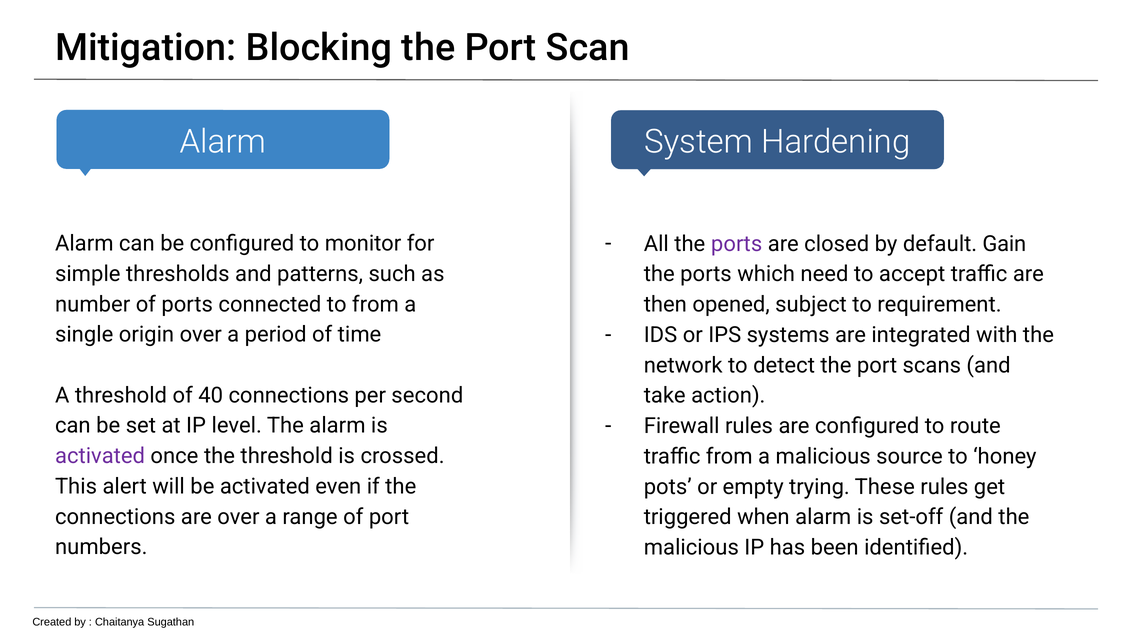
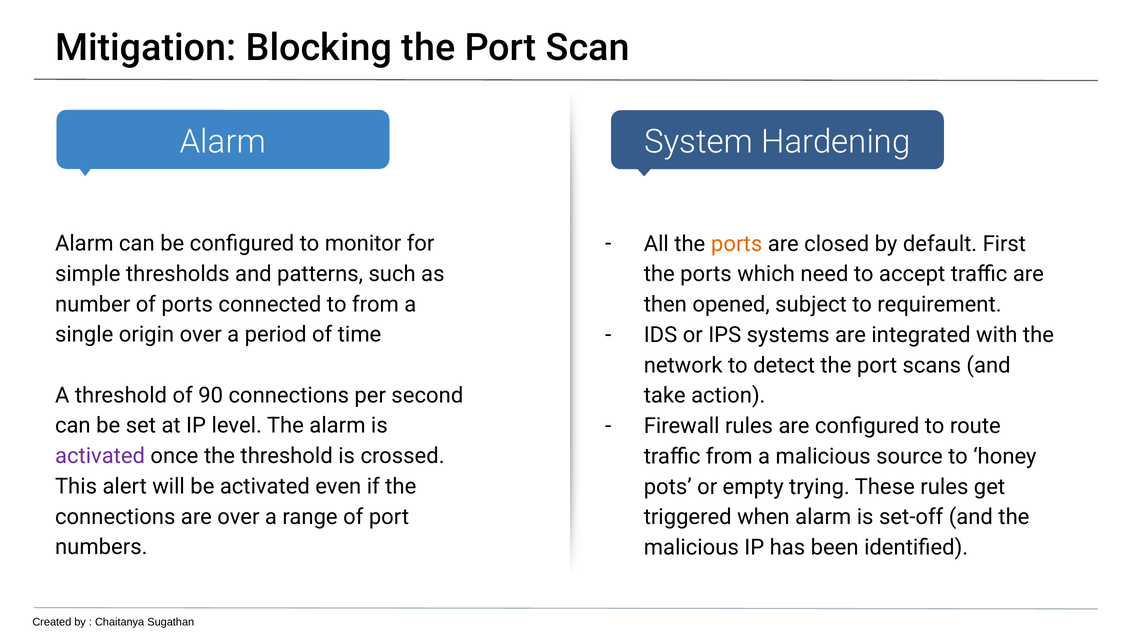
ports colour: purple -> orange (737, 244)
Gain: Gain -> First (1004, 244)
40: 40 -> 90 (211, 395)
